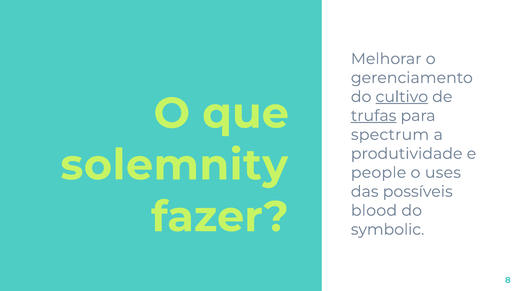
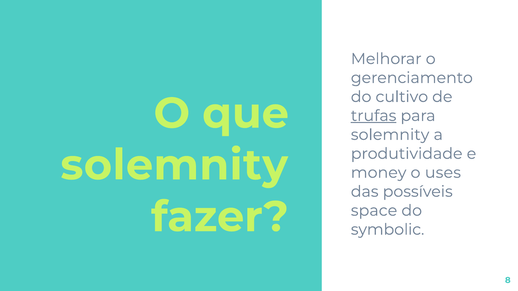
cultivo underline: present -> none (402, 97)
spectrum: spectrum -> solemnity (390, 135)
people: people -> money (379, 173)
blood: blood -> space (374, 211)
